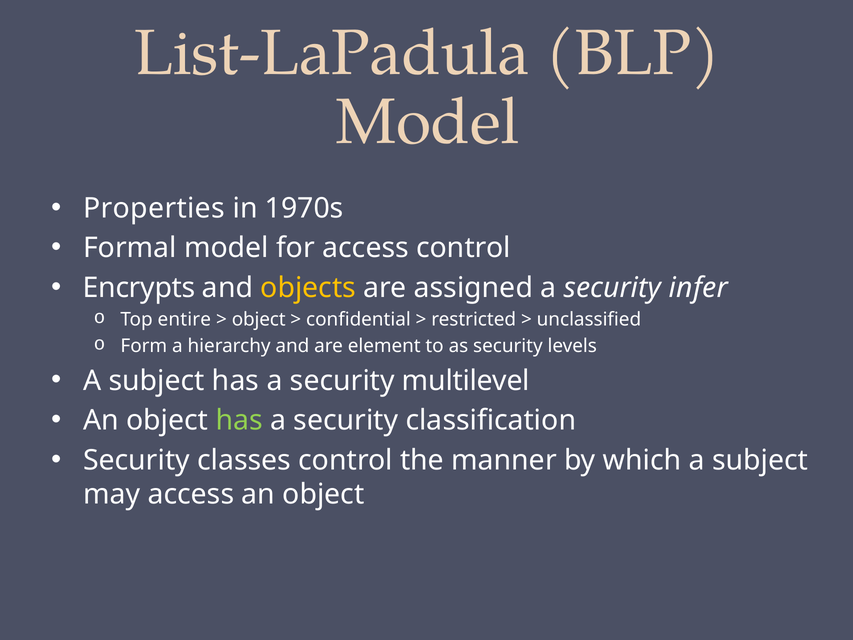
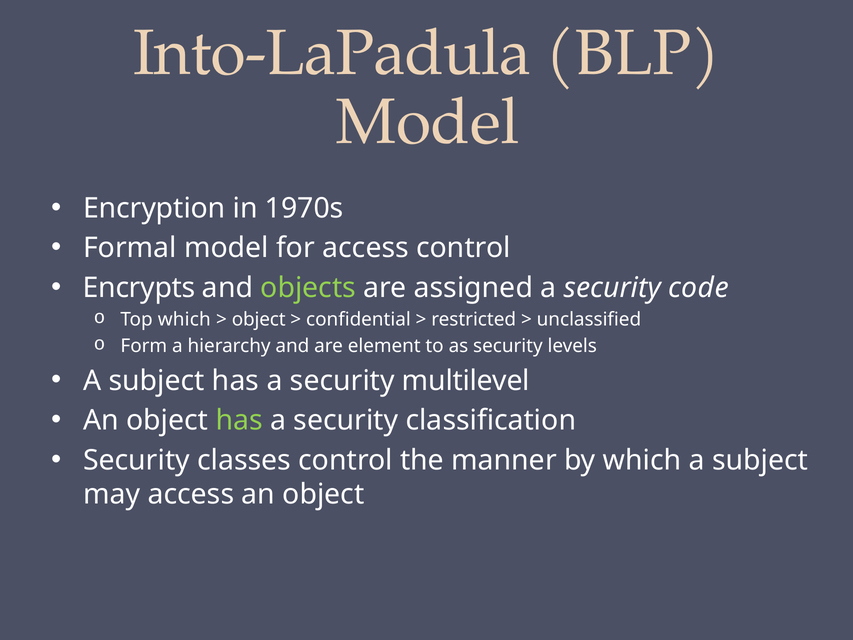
List-LaPadula: List-LaPadula -> Into-LaPadula (332, 53)
Properties: Properties -> Encryption (154, 208)
objects colour: yellow -> light green (308, 288)
infer: infer -> code (699, 288)
Top entire: entire -> which (184, 319)
